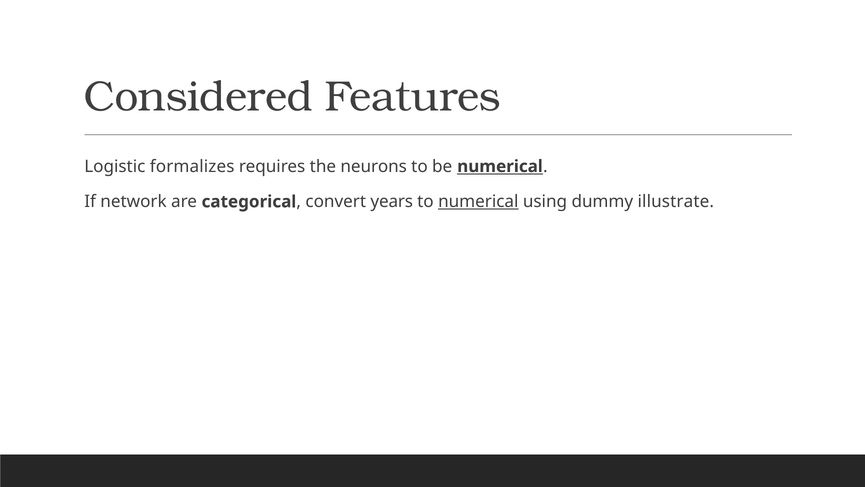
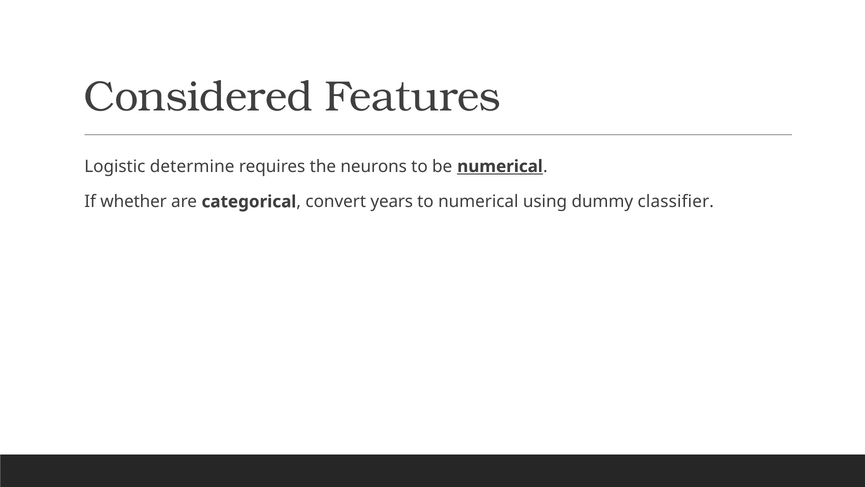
formalizes: formalizes -> determine (192, 166)
network: network -> whether (134, 202)
numerical underline: present -> none (478, 202)
illustrate: illustrate -> classifier (676, 202)
